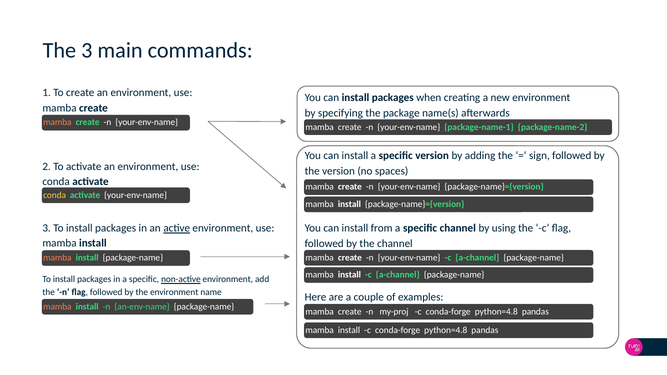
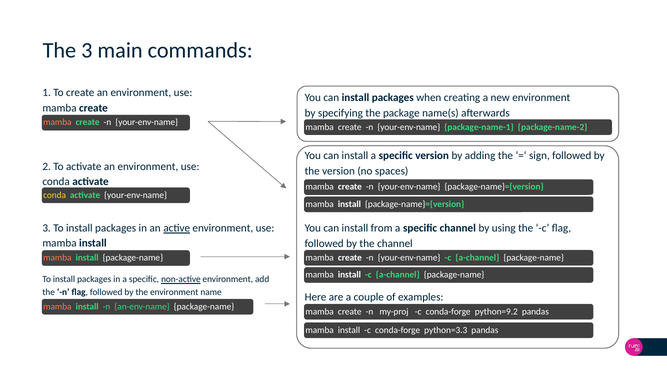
my-proj c conda-forge python=4.8: python=4.8 -> python=9.2 (496, 312)
install c conda-forge python=4.8: python=4.8 -> python=3.3 (446, 330)
